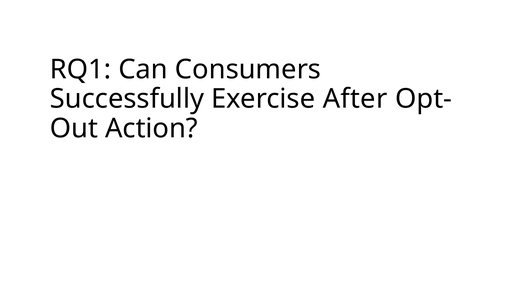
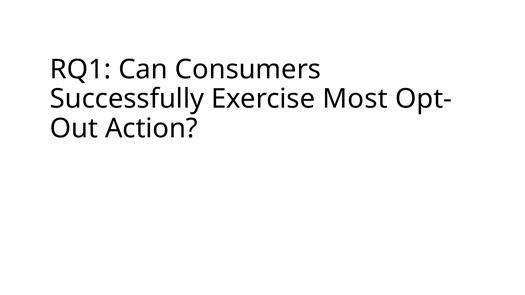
After: After -> Most (355, 99)
